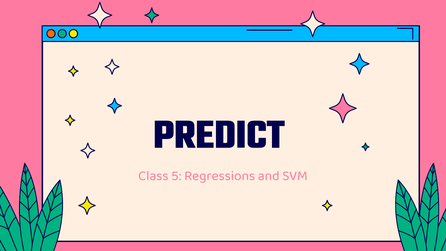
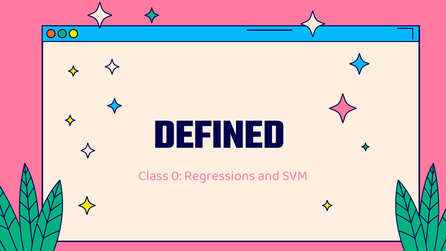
PREDICT: PREDICT -> DEFINED (219, 134)
5: 5 -> 0 (176, 176)
